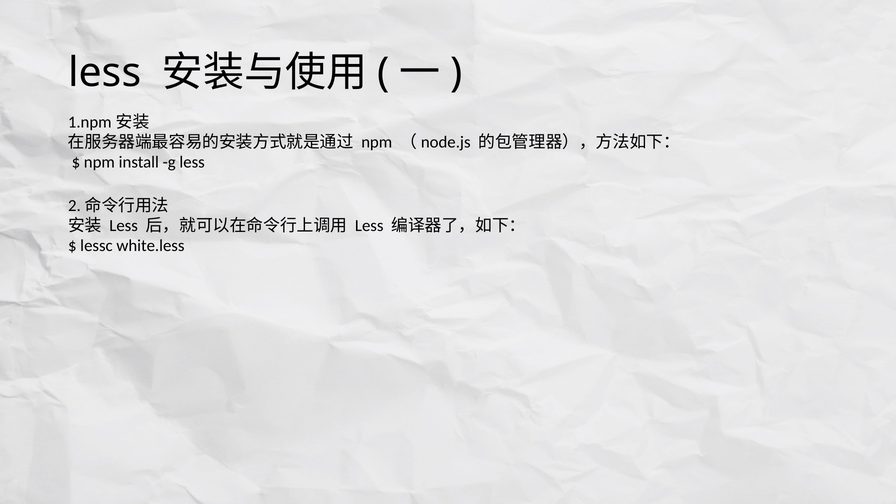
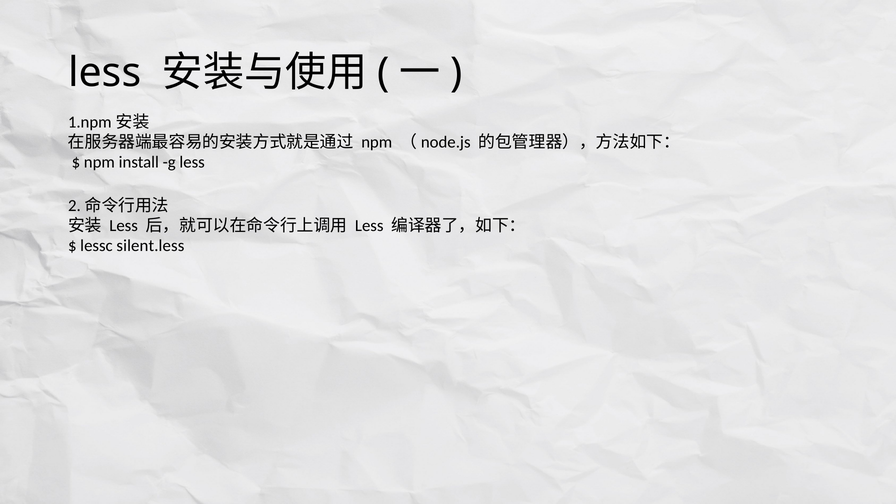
white.less: white.less -> silent.less (150, 246)
